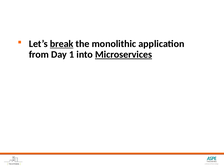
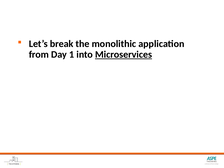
break underline: present -> none (62, 44)
